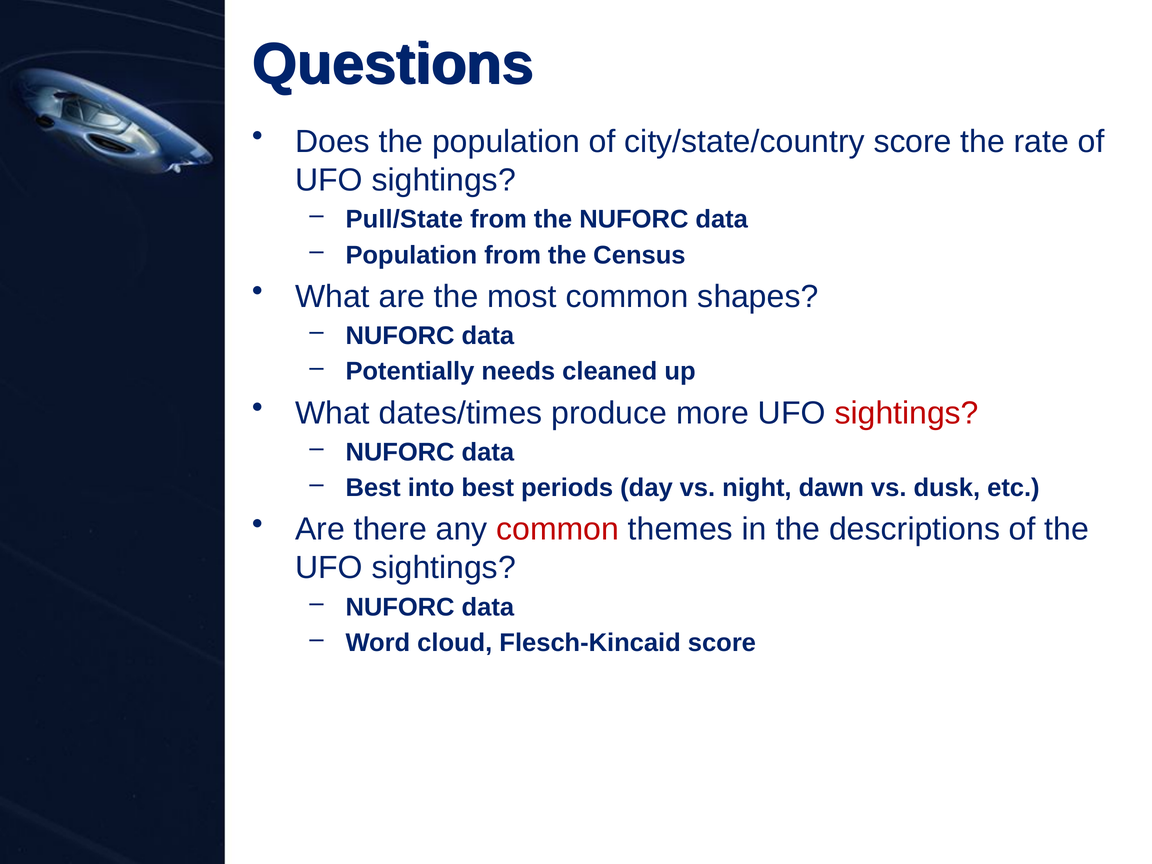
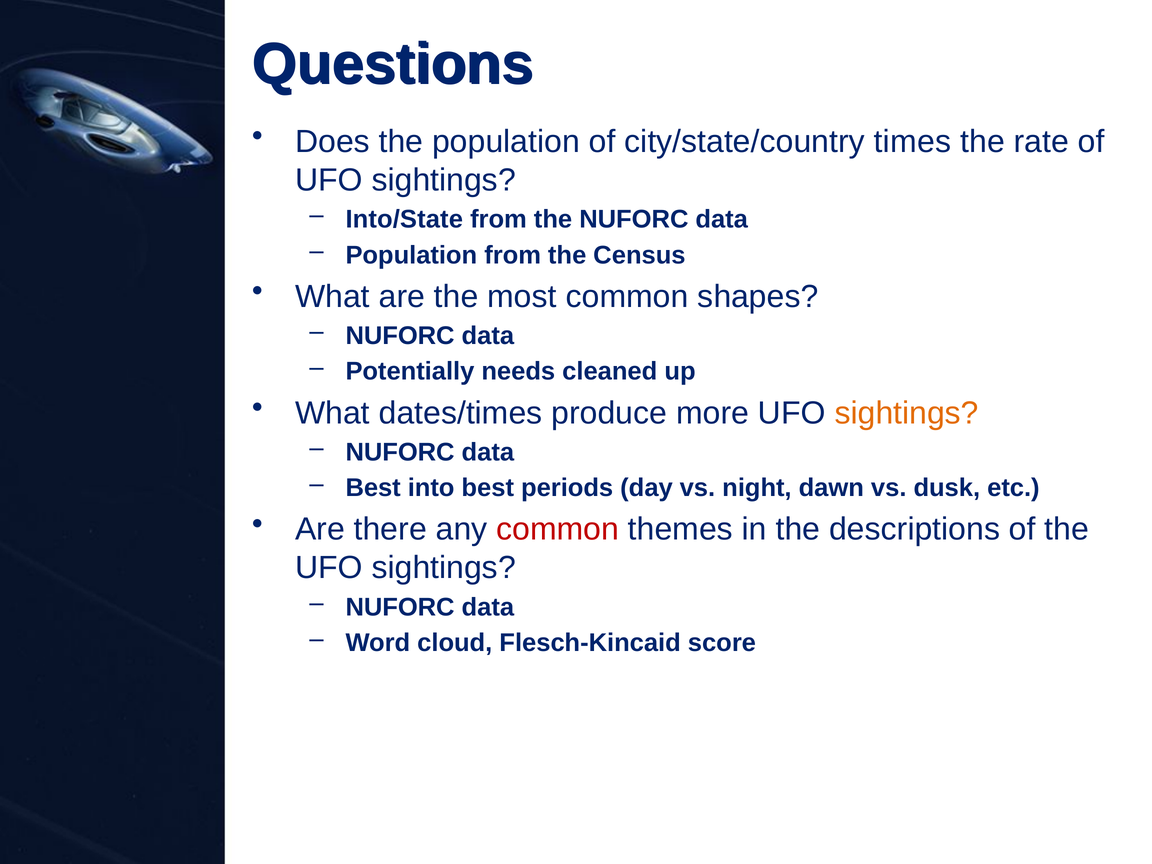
city/state/country score: score -> times (912, 142)
Pull/State: Pull/State -> Into/State (404, 219)
sightings colour: red -> orange (907, 413)
